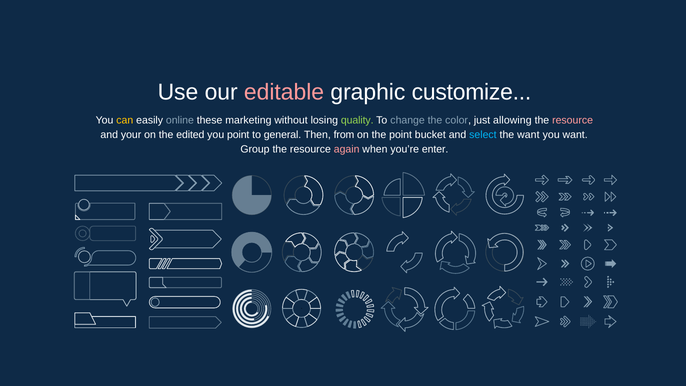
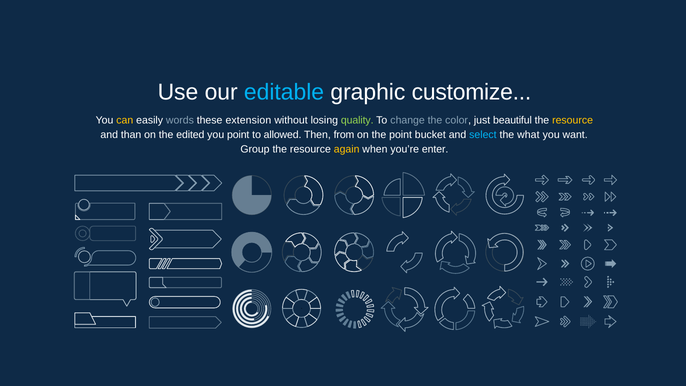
editable colour: pink -> light blue (284, 92)
online: online -> words (180, 120)
marketing: marketing -> extension (248, 120)
allowing: allowing -> beautiful (512, 120)
resource colour: pink -> yellow (573, 120)
your: your -> than (131, 135)
general: general -> allowed (283, 135)
the want: want -> what (528, 135)
again colour: pink -> yellow (347, 149)
